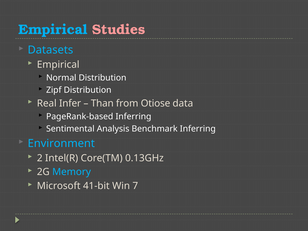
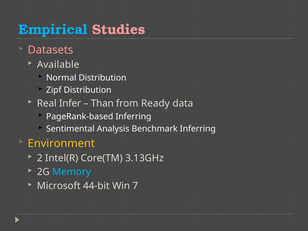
Datasets colour: light blue -> pink (50, 50)
Empirical: Empirical -> Available (58, 65)
Otiose: Otiose -> Ready (155, 103)
Environment colour: light blue -> yellow (61, 143)
0.13GHz: 0.13GHz -> 3.13GHz (144, 158)
41-bit: 41-bit -> 44-bit (96, 186)
